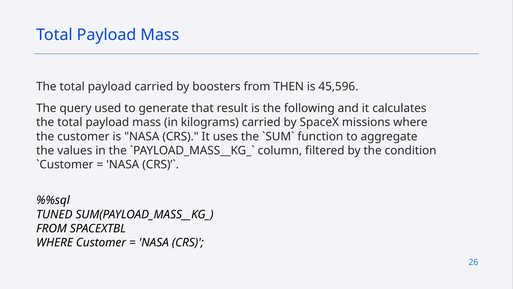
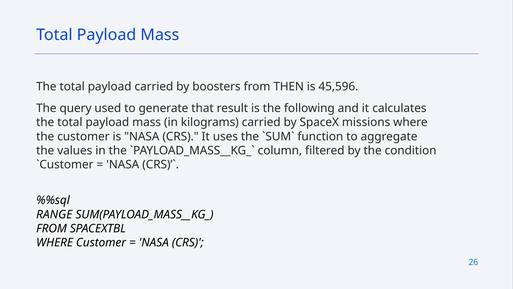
TUNED: TUNED -> RANGE (54, 214)
